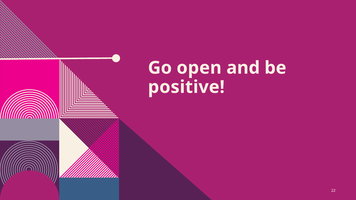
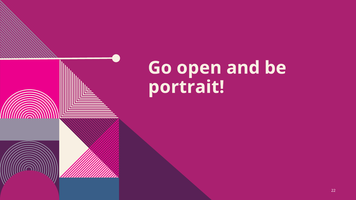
positive: positive -> portrait (186, 87)
